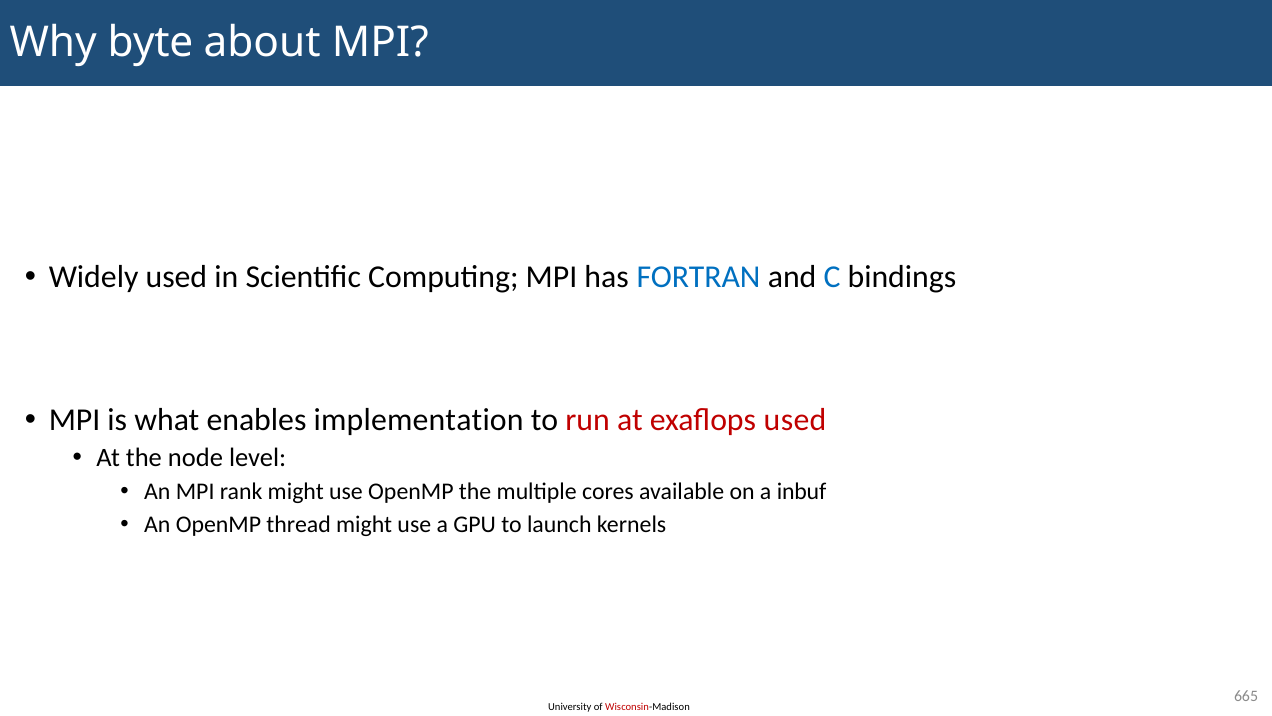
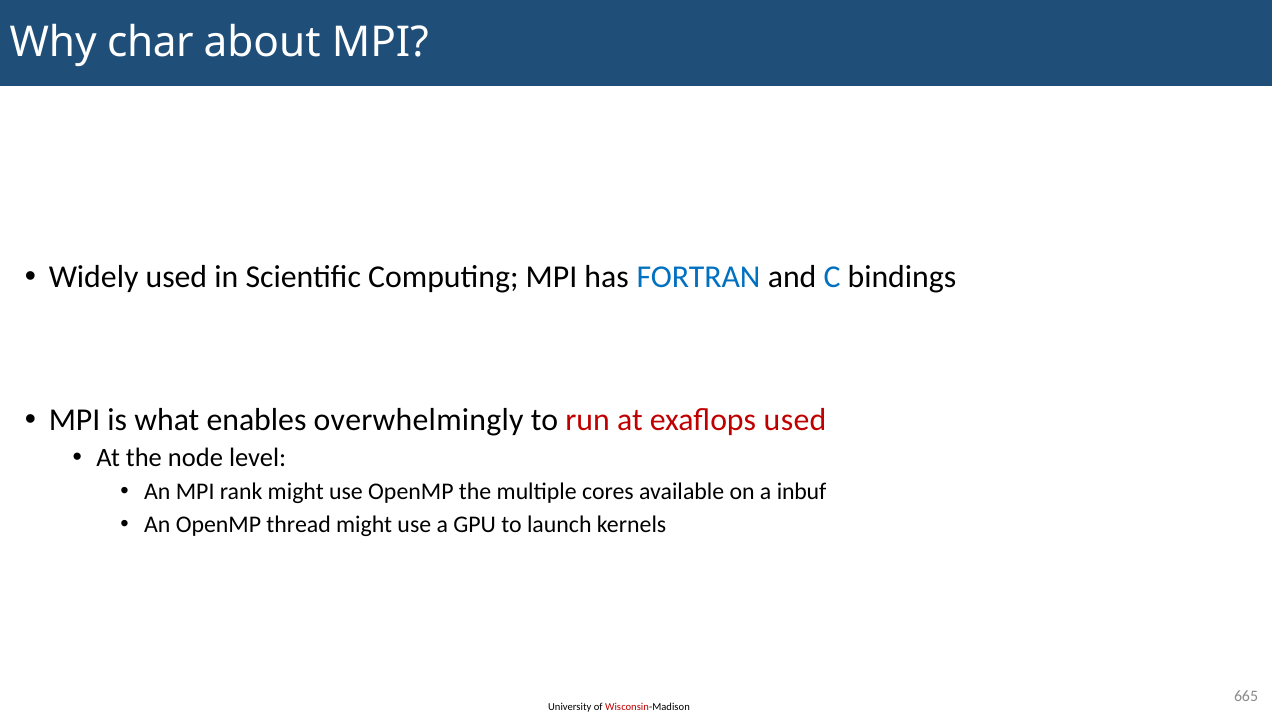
byte: byte -> char (150, 43)
implementation: implementation -> overwhelmingly (419, 420)
